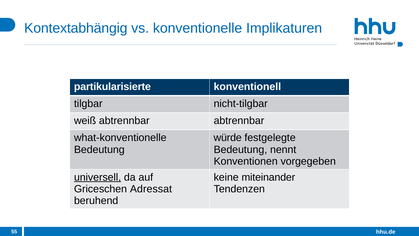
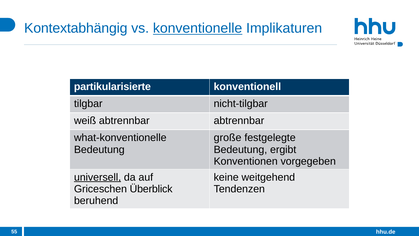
konventionelle underline: none -> present (198, 28)
würde: würde -> große (228, 138)
nennt: nennt -> ergibt (283, 150)
miteinander: miteinander -> weitgehend (268, 177)
Adressat: Adressat -> Überblick (151, 189)
